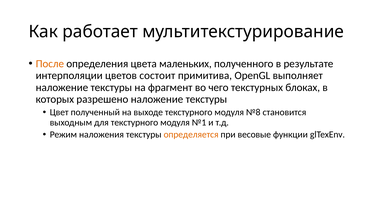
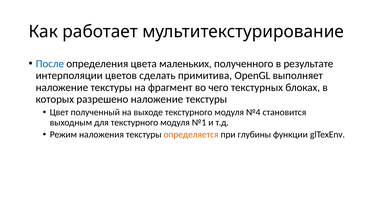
После colour: orange -> blue (50, 64)
состоит: состоит -> сделать (157, 75)
№8: №8 -> №4 (253, 112)
весовые: весовые -> глубины (254, 134)
